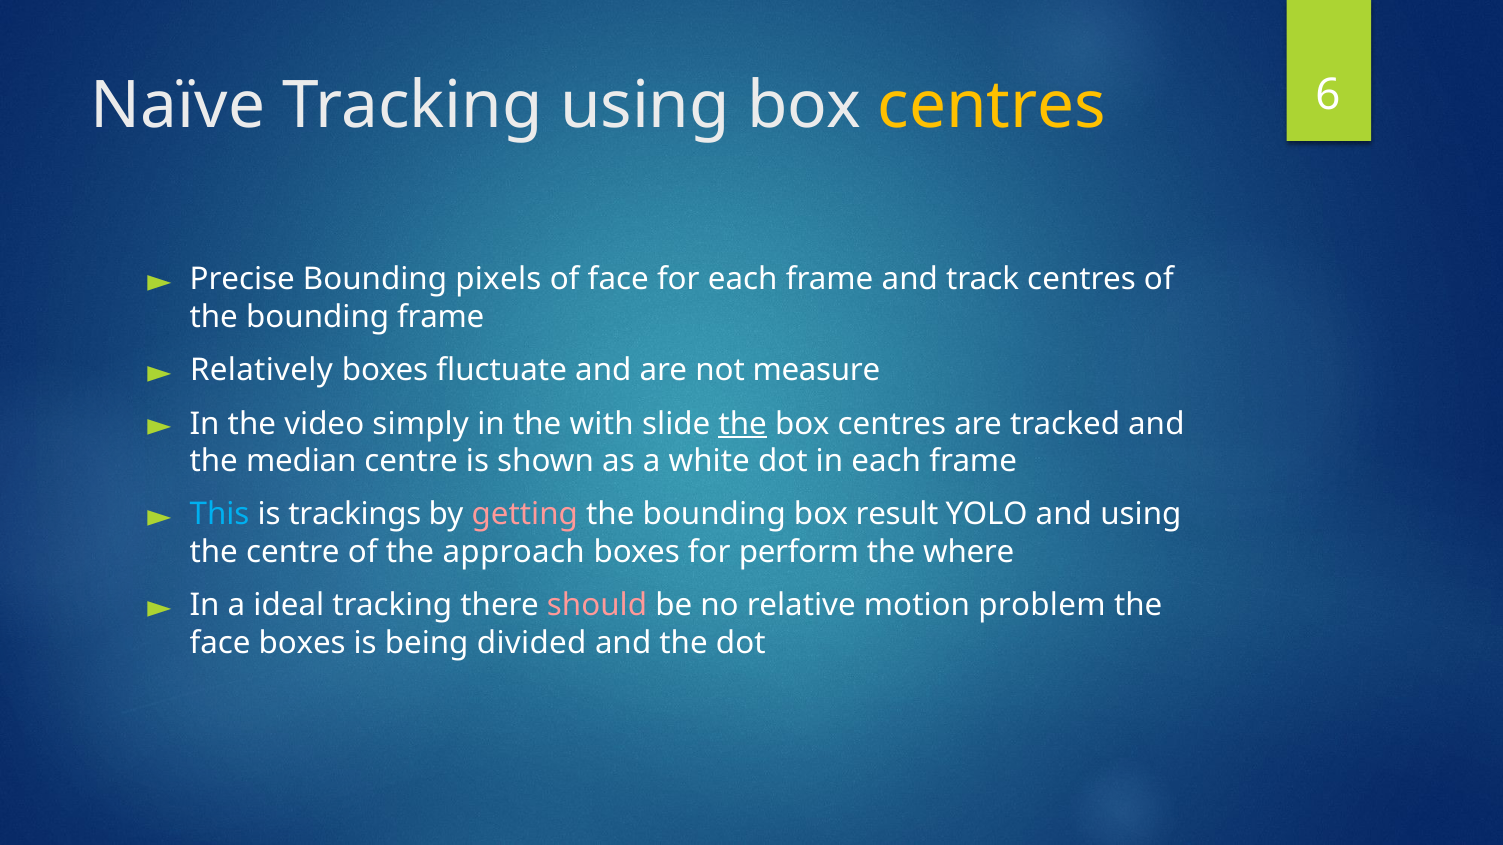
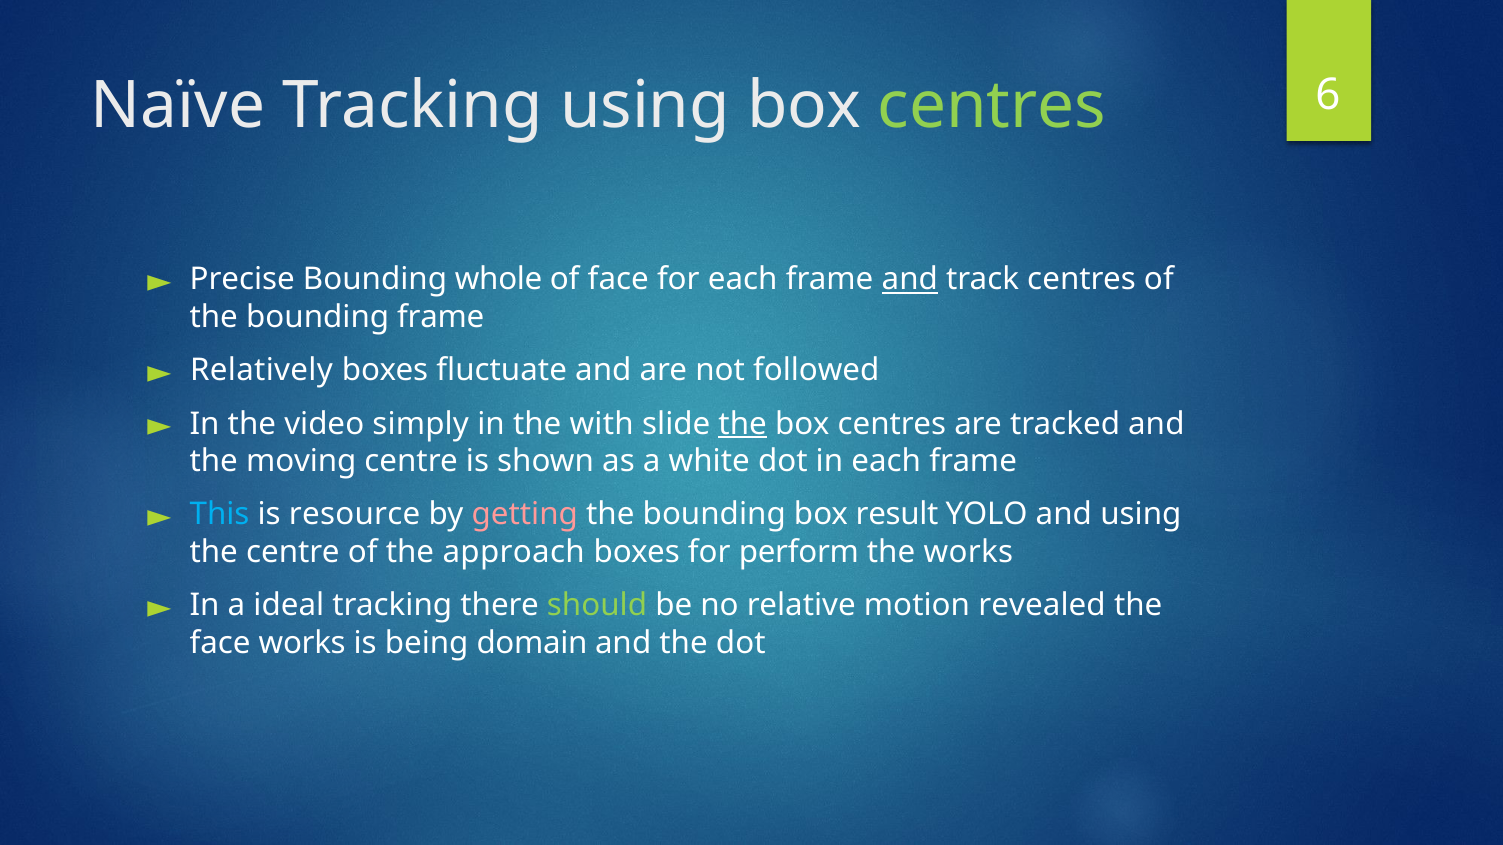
centres colour: yellow -> light green (992, 105)
pixels: pixels -> whole (499, 280)
and underline: none -> present (910, 280)
measure: measure -> followed (816, 371)
median: median -> moving (301, 462)
trackings: trackings -> resource (355, 515)
the where: where -> works (968, 553)
should colour: pink -> light green (597, 606)
problem: problem -> revealed (1042, 606)
face boxes: boxes -> works (302, 643)
divided: divided -> domain (532, 643)
